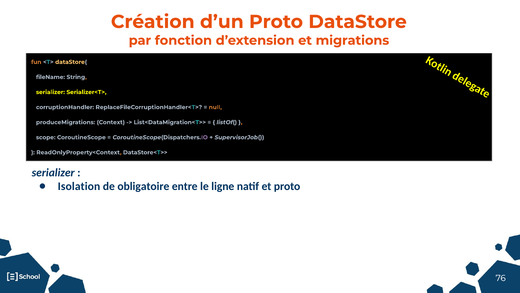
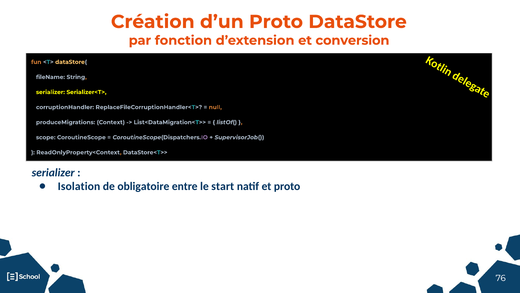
migrations: migrations -> conversion (352, 40)
ligne: ligne -> start (223, 186)
